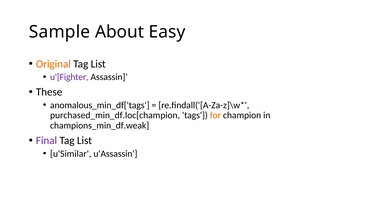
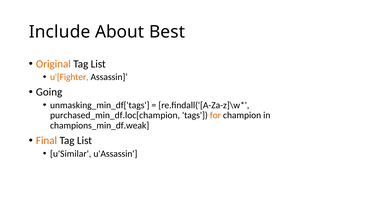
Sample: Sample -> Include (60, 32)
Easy: Easy -> Best (167, 32)
u'[Fighter colour: purple -> orange (69, 77)
These: These -> Going (49, 92)
anomalous_min_df['tags: anomalous_min_df['tags -> unmasking_min_df['tags (100, 105)
Final colour: purple -> orange (46, 140)
